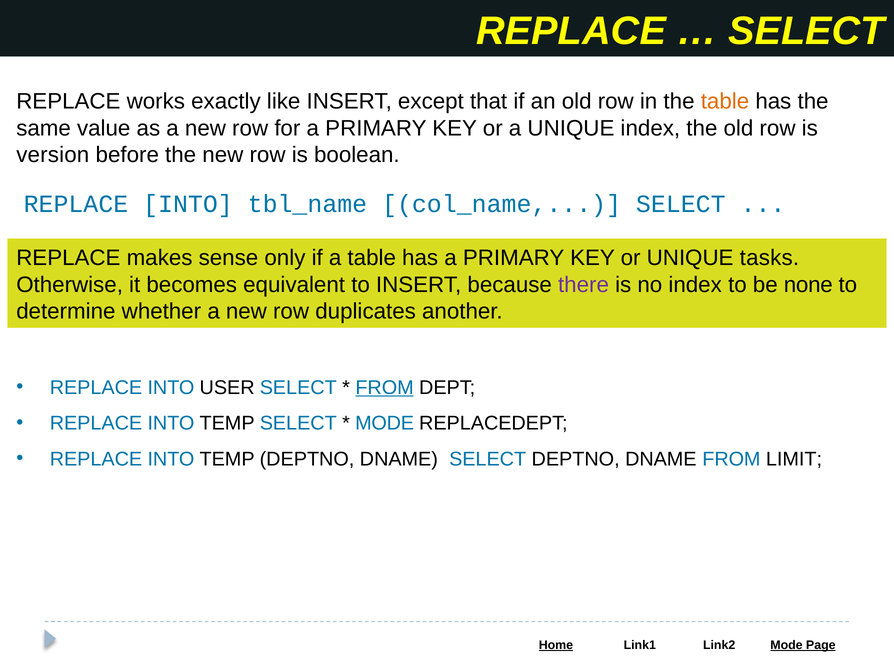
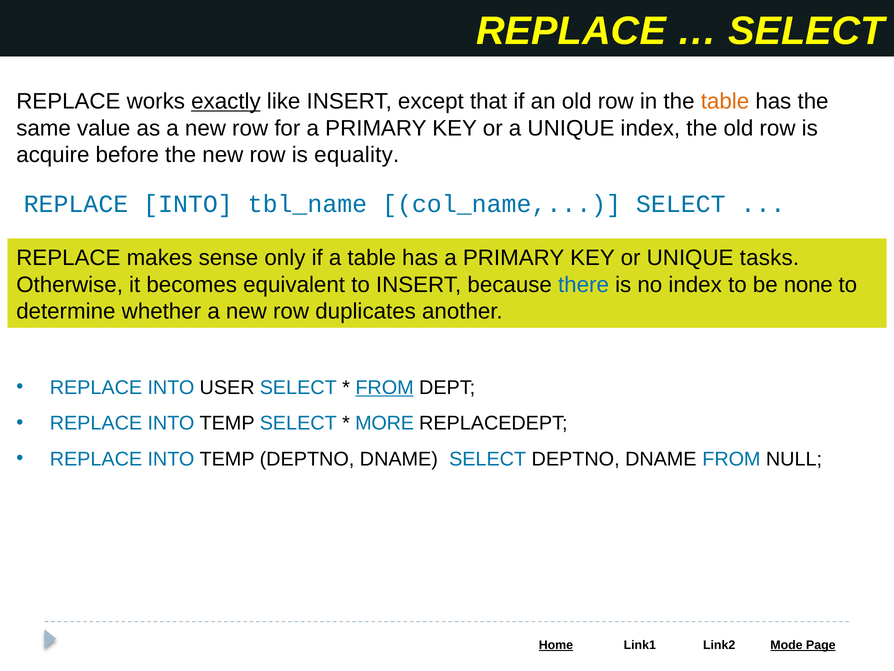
exactly underline: none -> present (226, 101)
version: version -> acquire (53, 155)
boolean: boolean -> equality (357, 155)
there colour: purple -> blue (584, 285)
MODE: MODE -> MORE (385, 423)
LIMIT: LIMIT -> NULL (794, 459)
